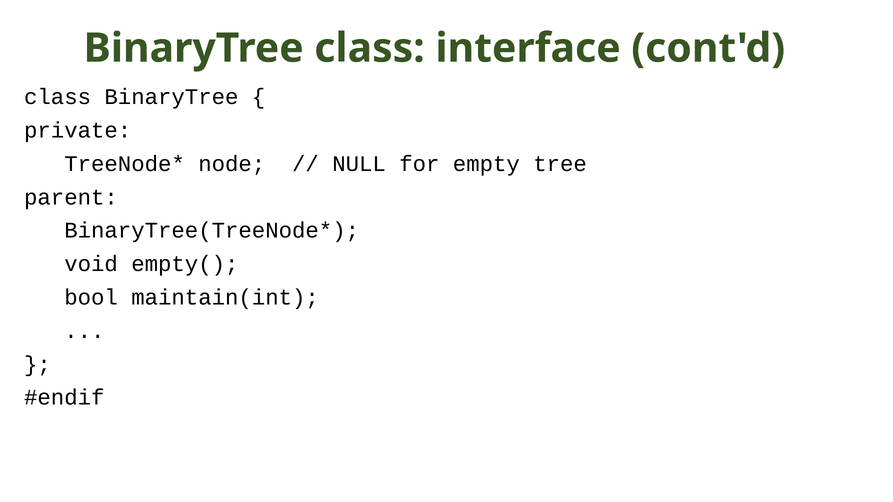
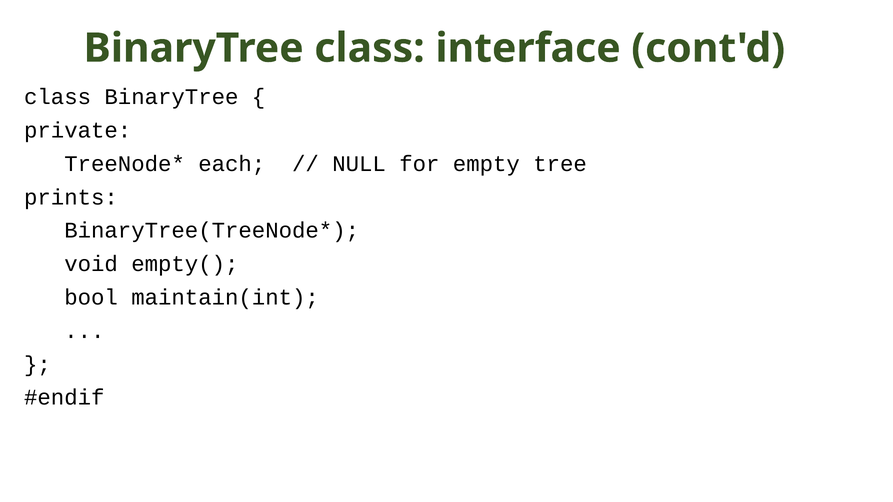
node: node -> each (232, 164)
parent: parent -> prints (71, 197)
